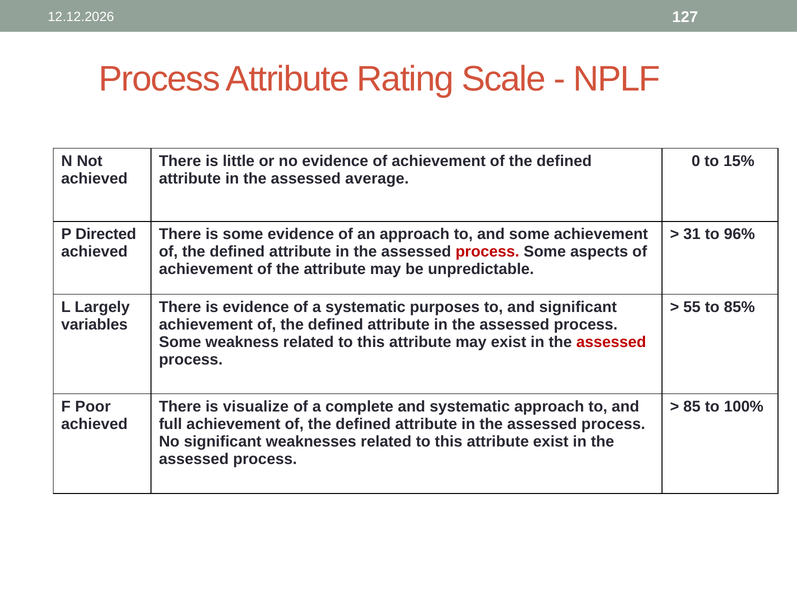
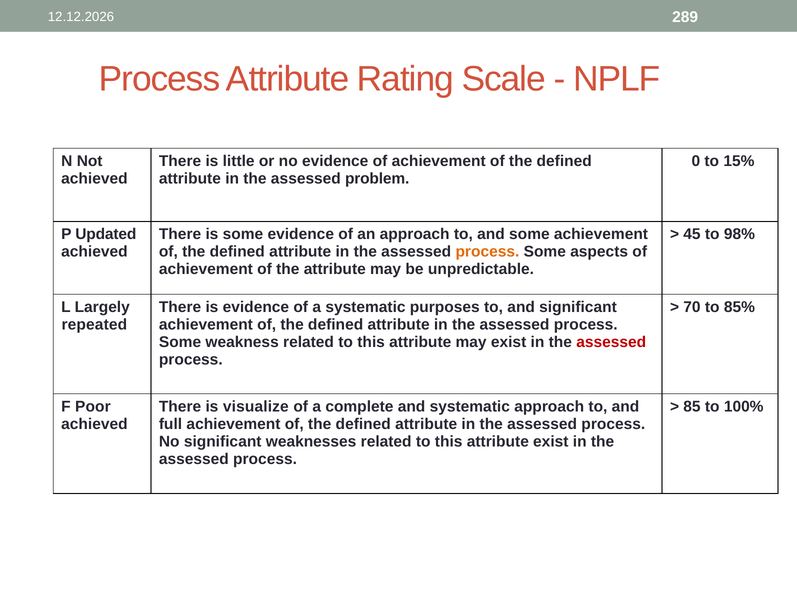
127: 127 -> 289 (685, 17)
average: average -> problem (377, 179)
Directed: Directed -> Updated (106, 234)
31: 31 -> 45 (692, 234)
96%: 96% -> 98% (739, 234)
process colour: red -> orange (487, 252)
55: 55 -> 70 (692, 307)
variables: variables -> repeated (94, 325)
